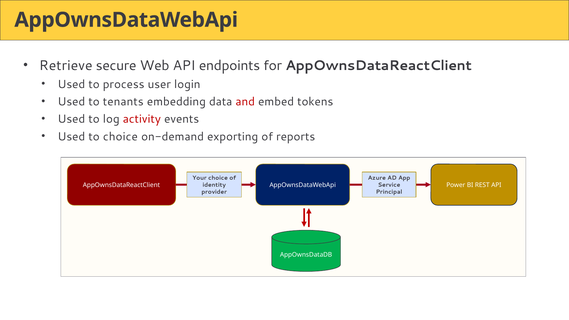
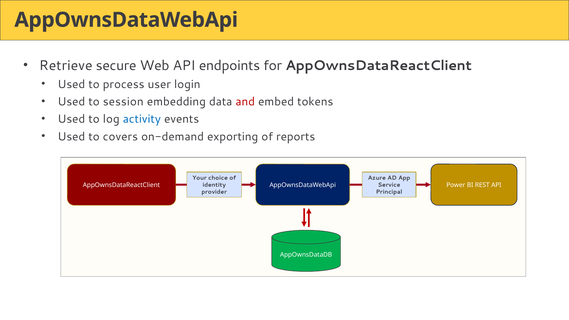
tenants: tenants -> session (123, 102)
activity colour: red -> blue (142, 119)
to choice: choice -> covers (120, 137)
